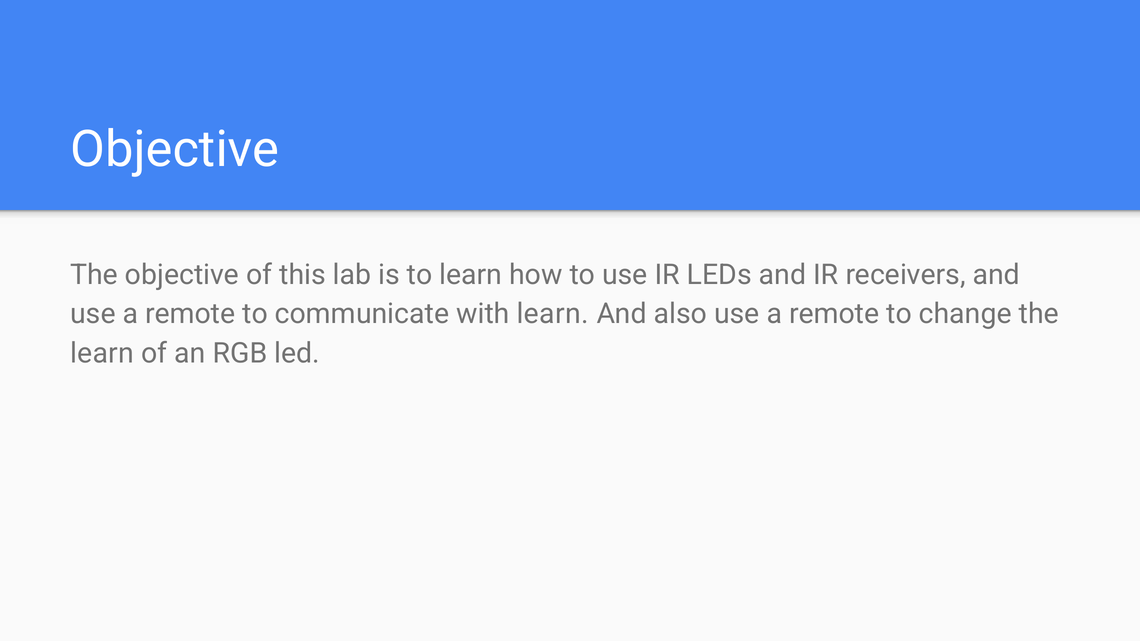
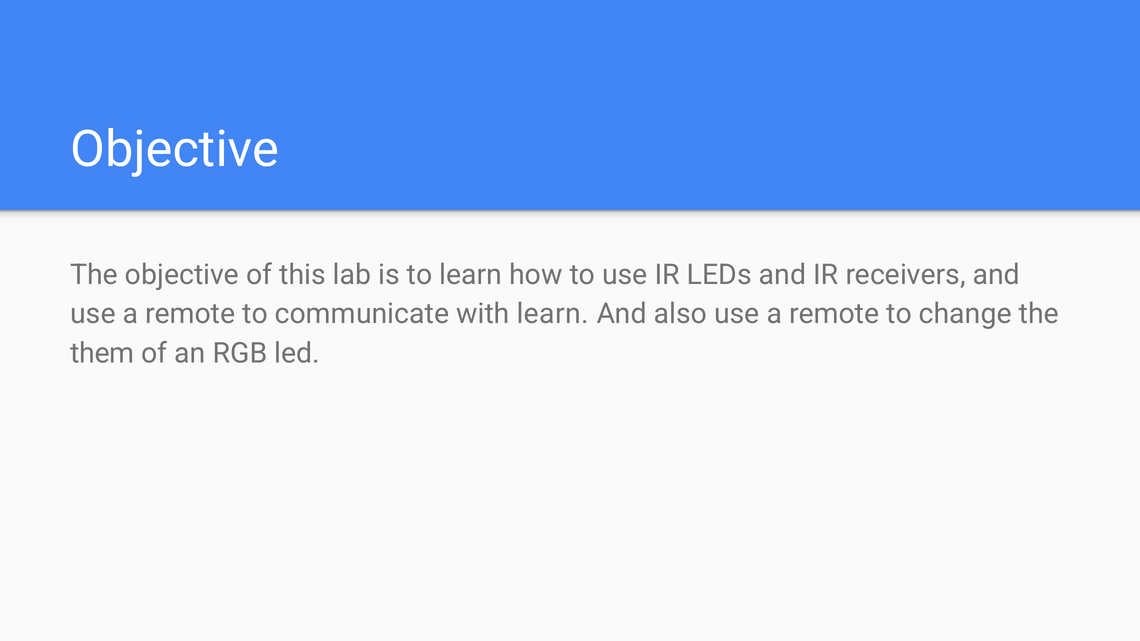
learn: learn -> them (102, 354)
